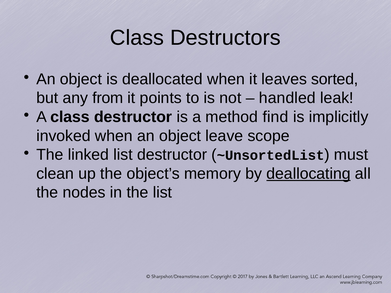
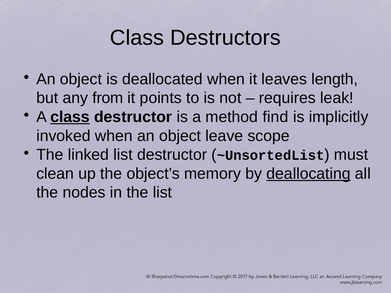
sorted: sorted -> length (335, 79)
handled: handled -> requires (287, 98)
class underline: none -> present (70, 117)
